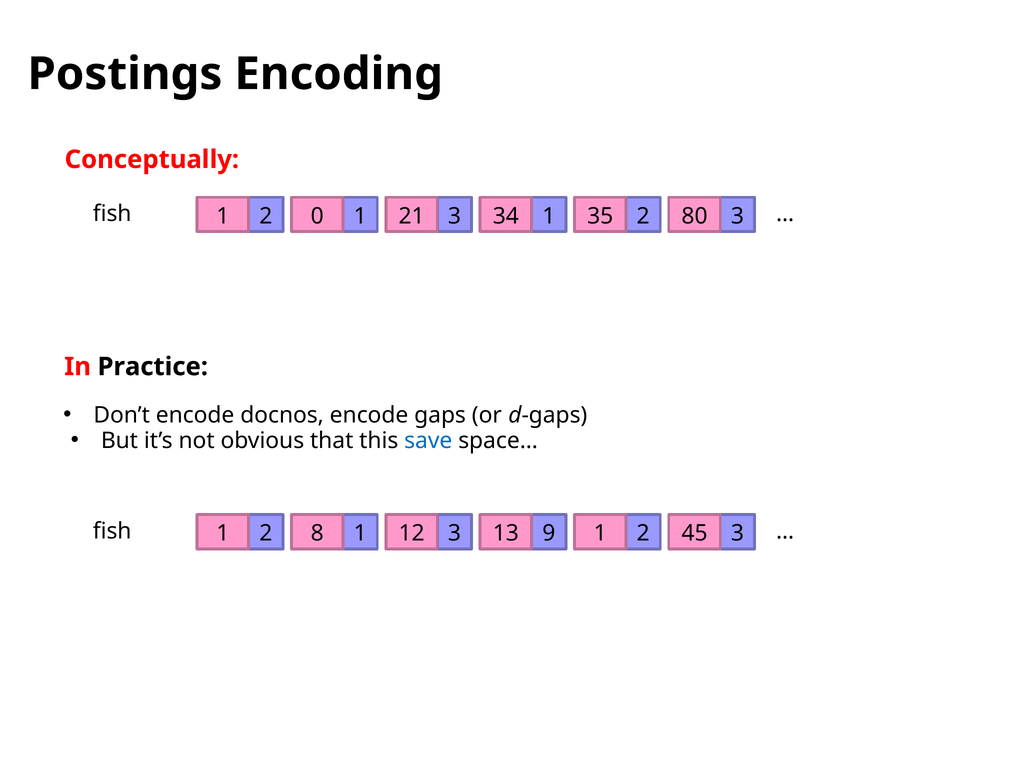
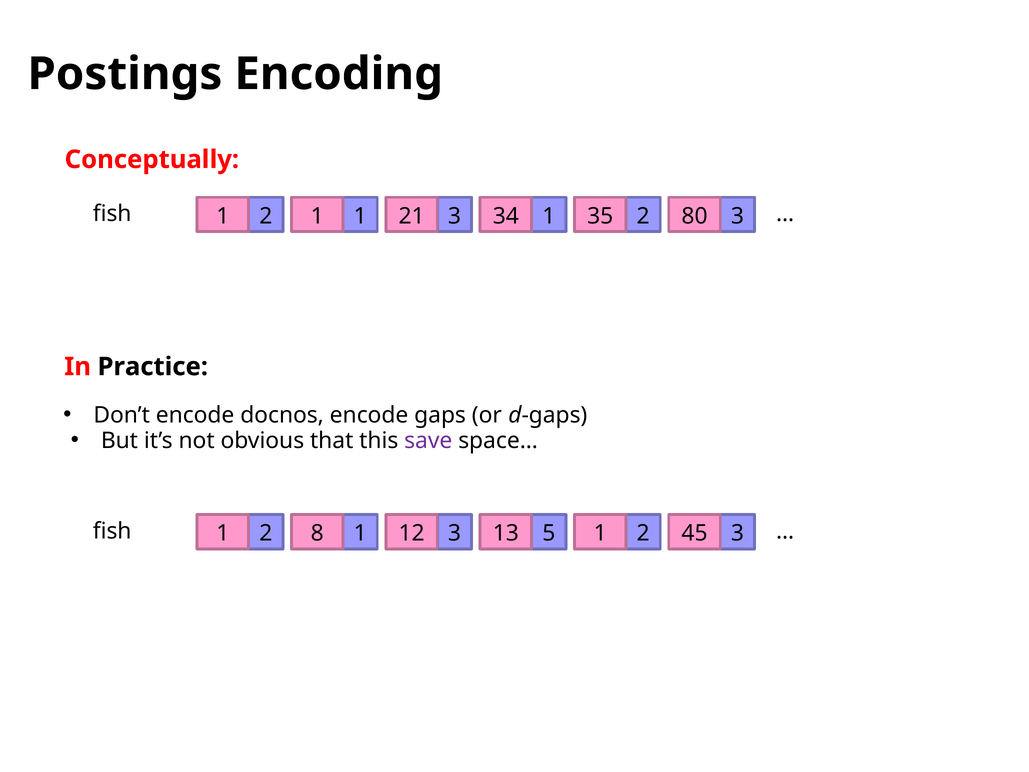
fish 0: 0 -> 1 (317, 216)
save colour: blue -> purple (428, 441)
9: 9 -> 5 (549, 533)
